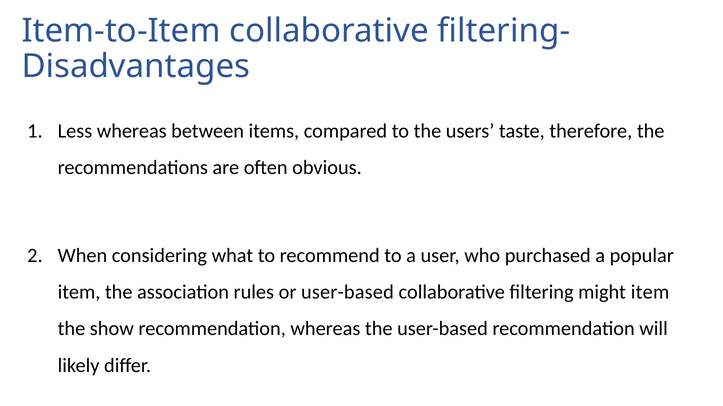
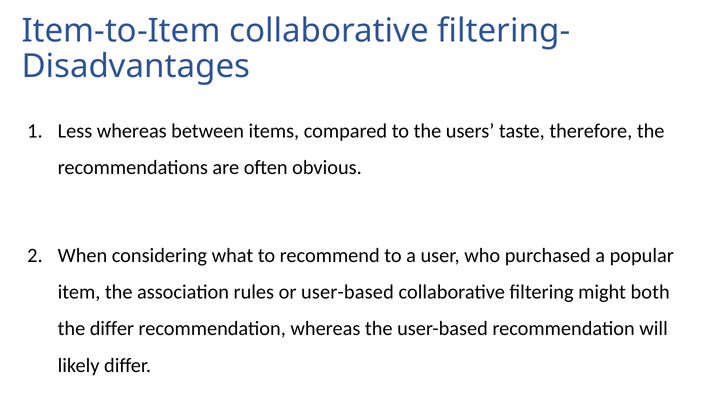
might item: item -> both (650, 293)
the show: show -> differ (112, 329)
